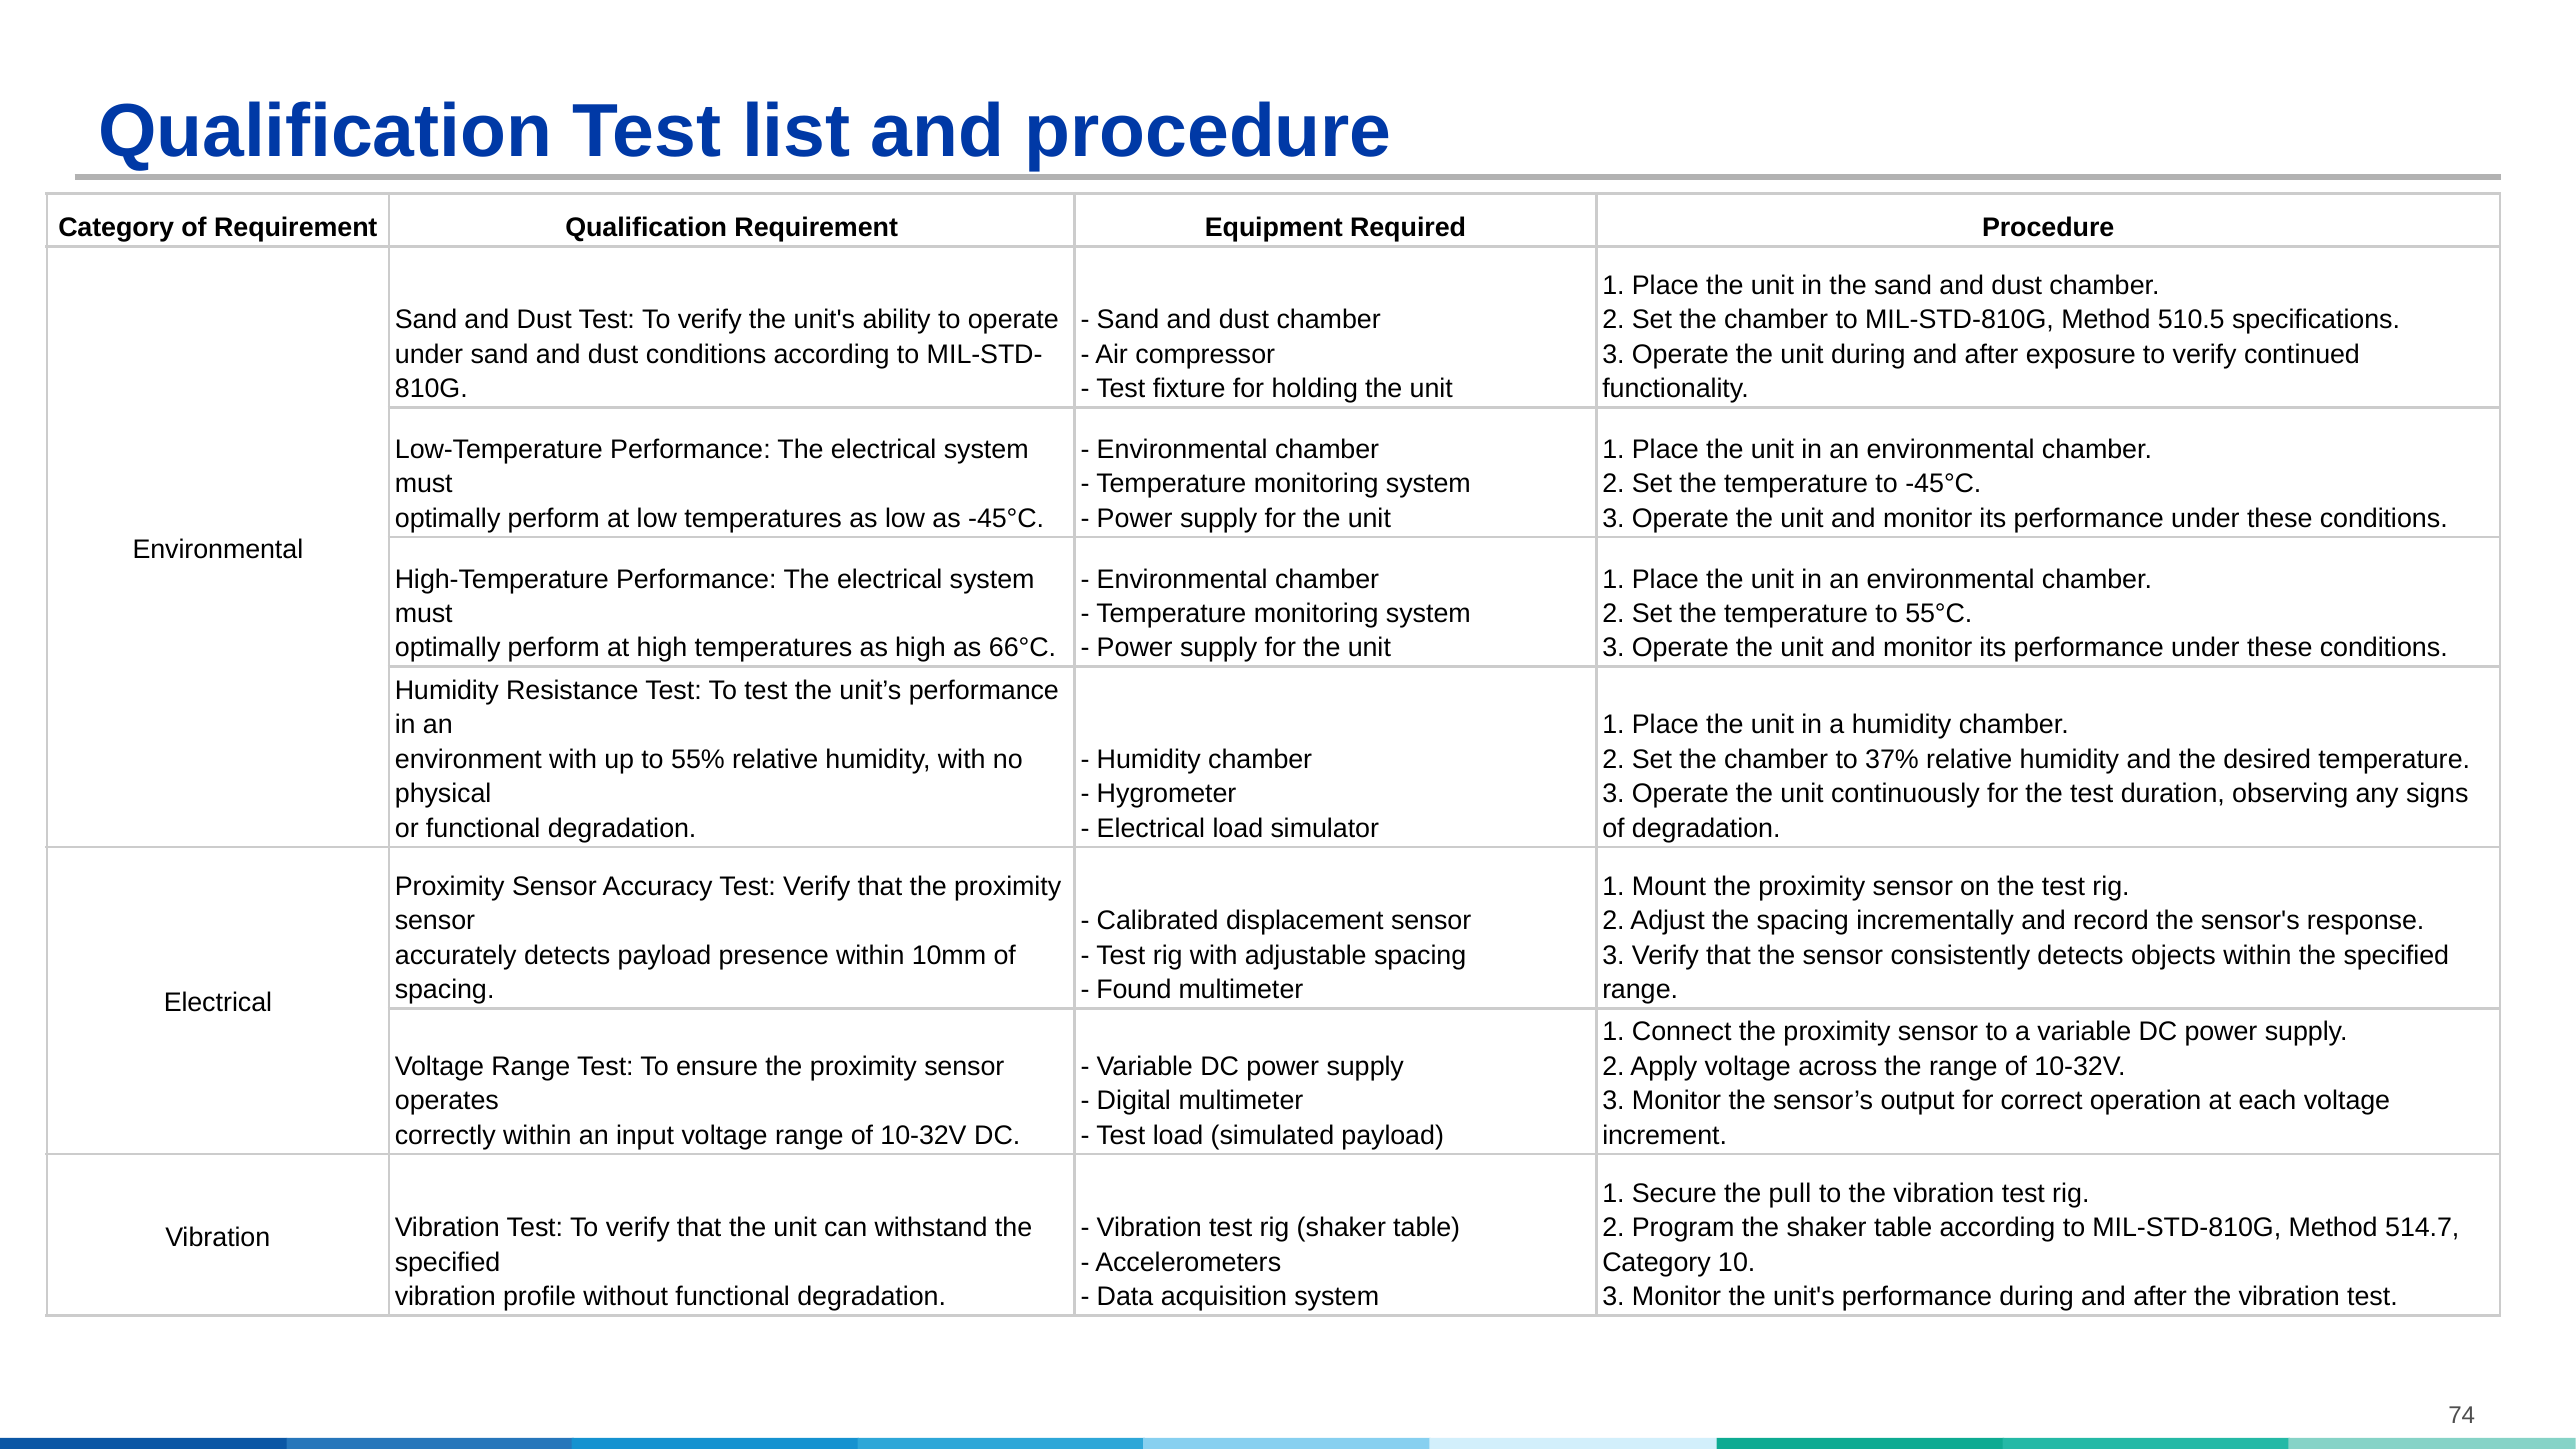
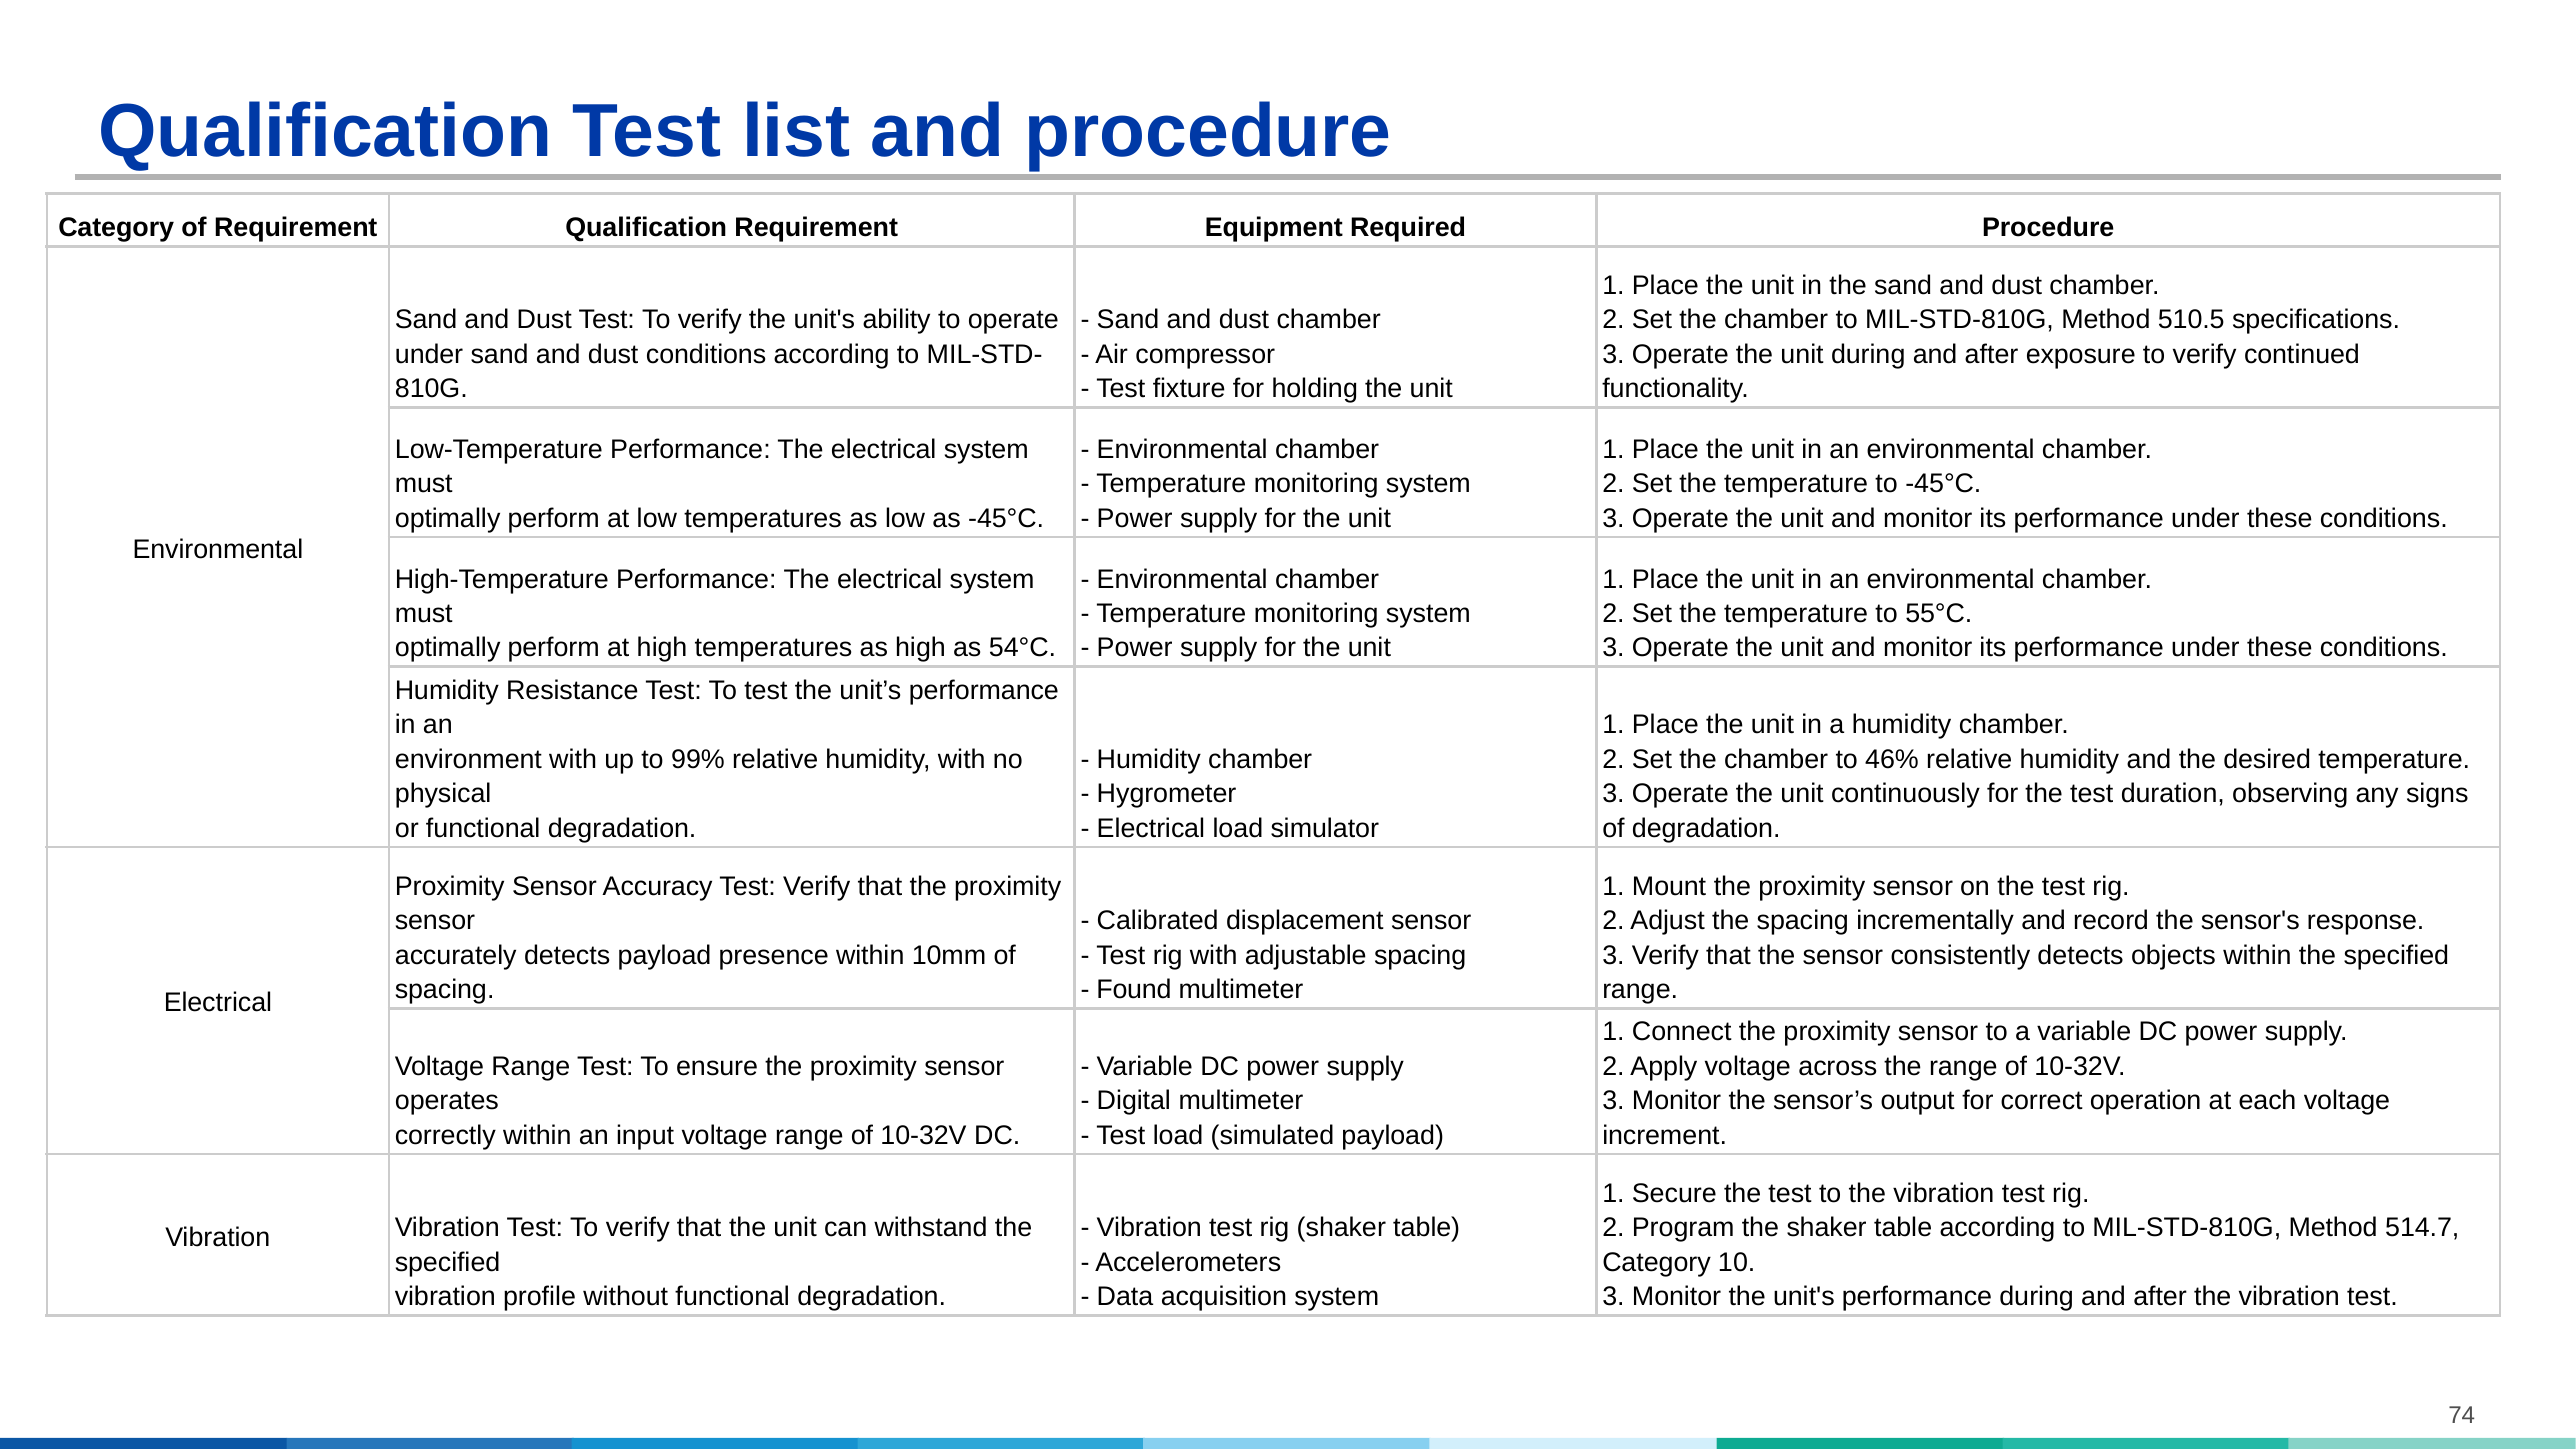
66°C: 66°C -> 54°C (1022, 648)
55%: 55% -> 99% (698, 759)
37%: 37% -> 46% (1892, 759)
Secure the pull: pull -> test (1790, 1193)
